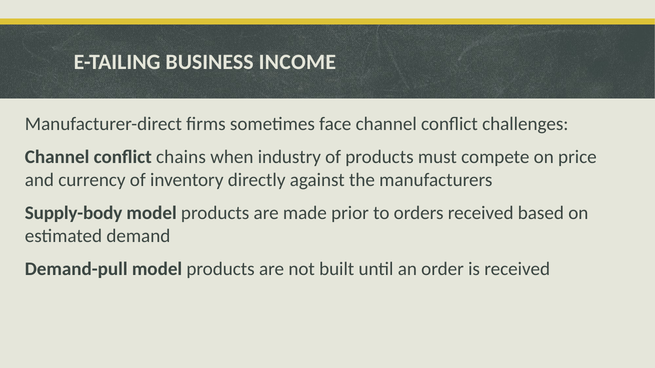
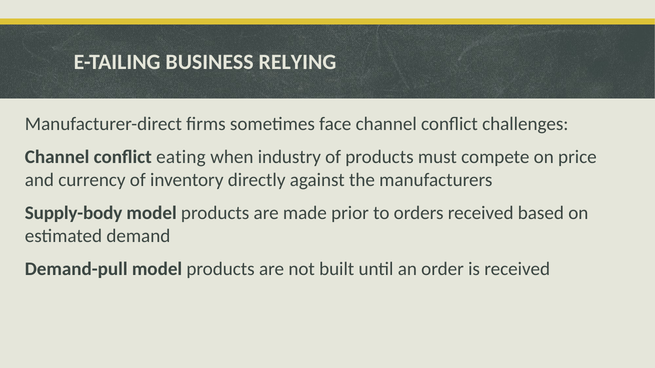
INCOME: INCOME -> RELYING (297, 62)
chains: chains -> eating (181, 157)
